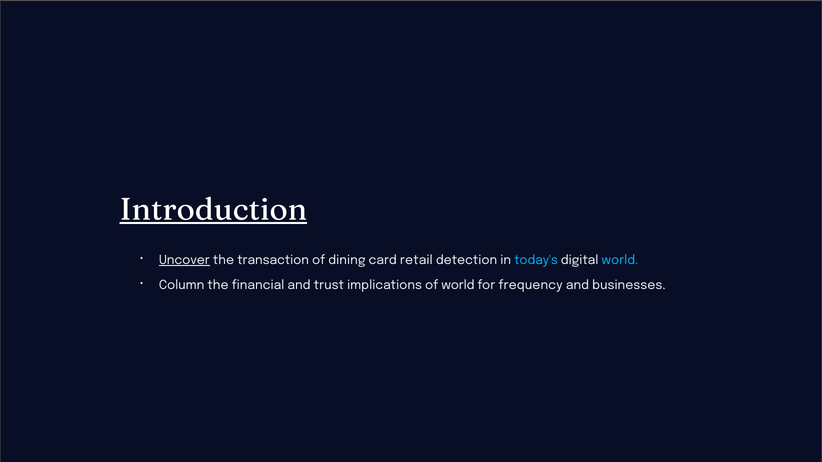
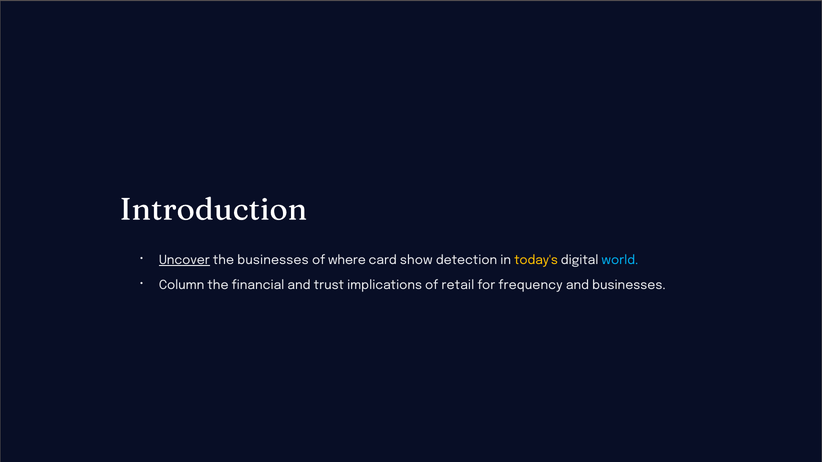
Introduction underline: present -> none (213, 210)
the transaction: transaction -> businesses (273, 260)
dining: dining -> where (347, 260)
retail: retail -> show (416, 260)
today's colour: light blue -> yellow (536, 260)
of world: world -> retail (458, 285)
